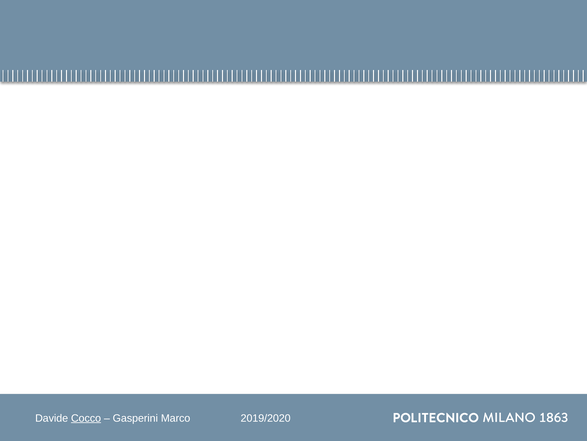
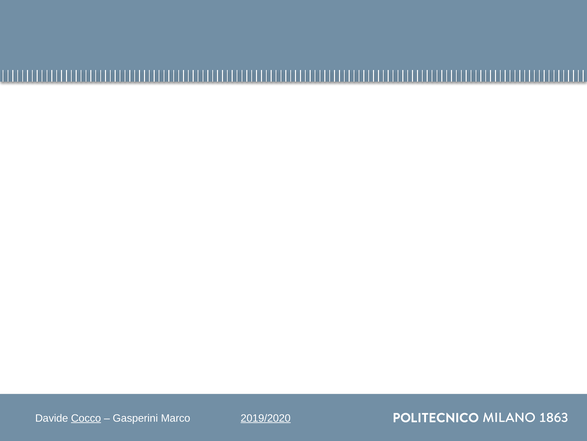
2019/2020 underline: none -> present (266, 417)
